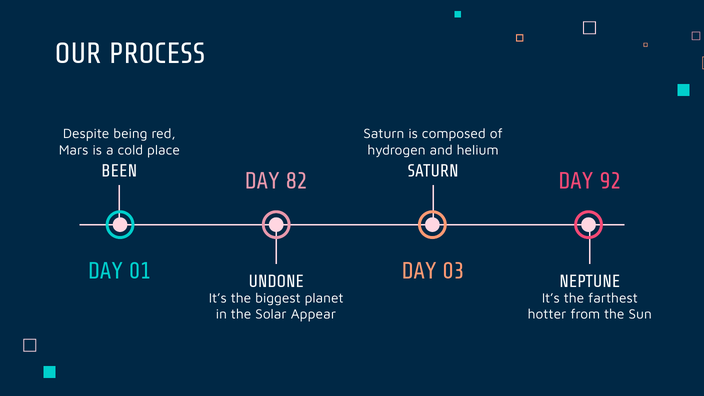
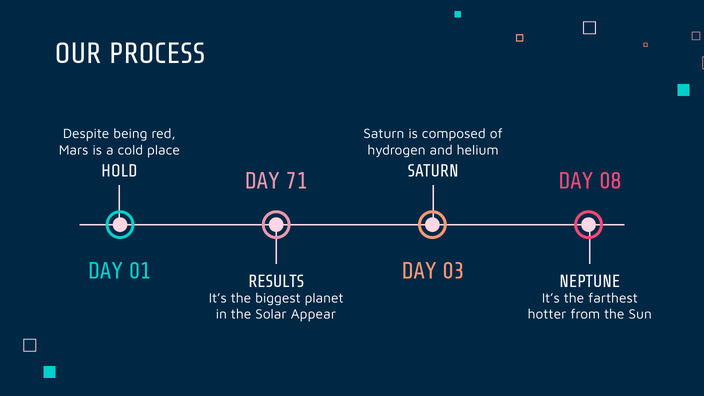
BEEN: BEEN -> HOLD (119, 171)
82: 82 -> 71 (297, 181)
92: 92 -> 08 (610, 181)
UNDONE: UNDONE -> RESULTS (276, 281)
